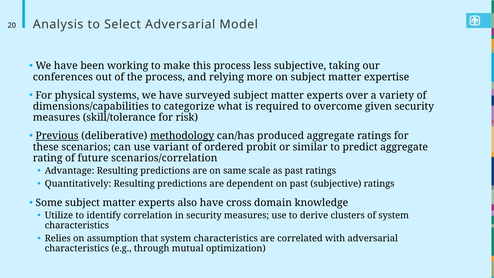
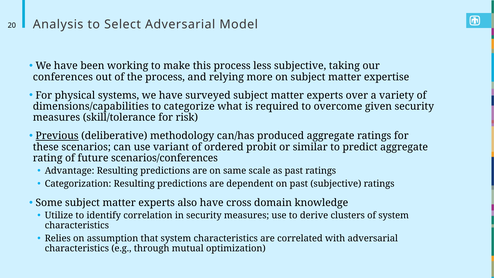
methodology underline: present -> none (182, 136)
scenarios/correlation: scenarios/correlation -> scenarios/conferences (164, 158)
Quantitatively: Quantitatively -> Categorization (78, 184)
